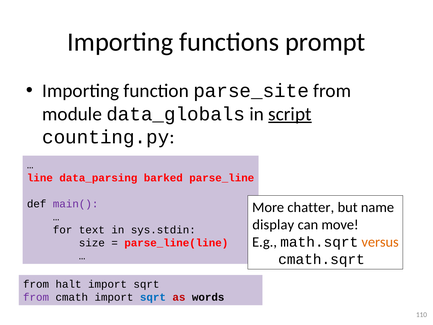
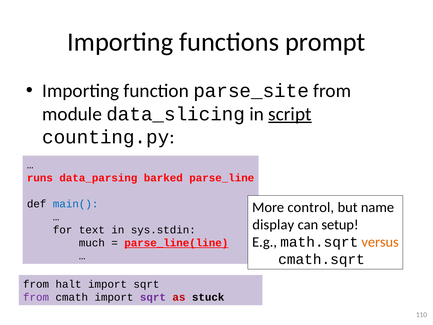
data_globals: data_globals -> data_slicing (176, 114)
line: line -> runs (40, 178)
main( colour: purple -> blue (76, 204)
chatter: chatter -> control (311, 207)
move: move -> setup (340, 225)
size: size -> much (92, 243)
parse_line(line underline: none -> present (176, 243)
sqrt colour: blue -> purple (153, 297)
words: words -> stuck (208, 297)
